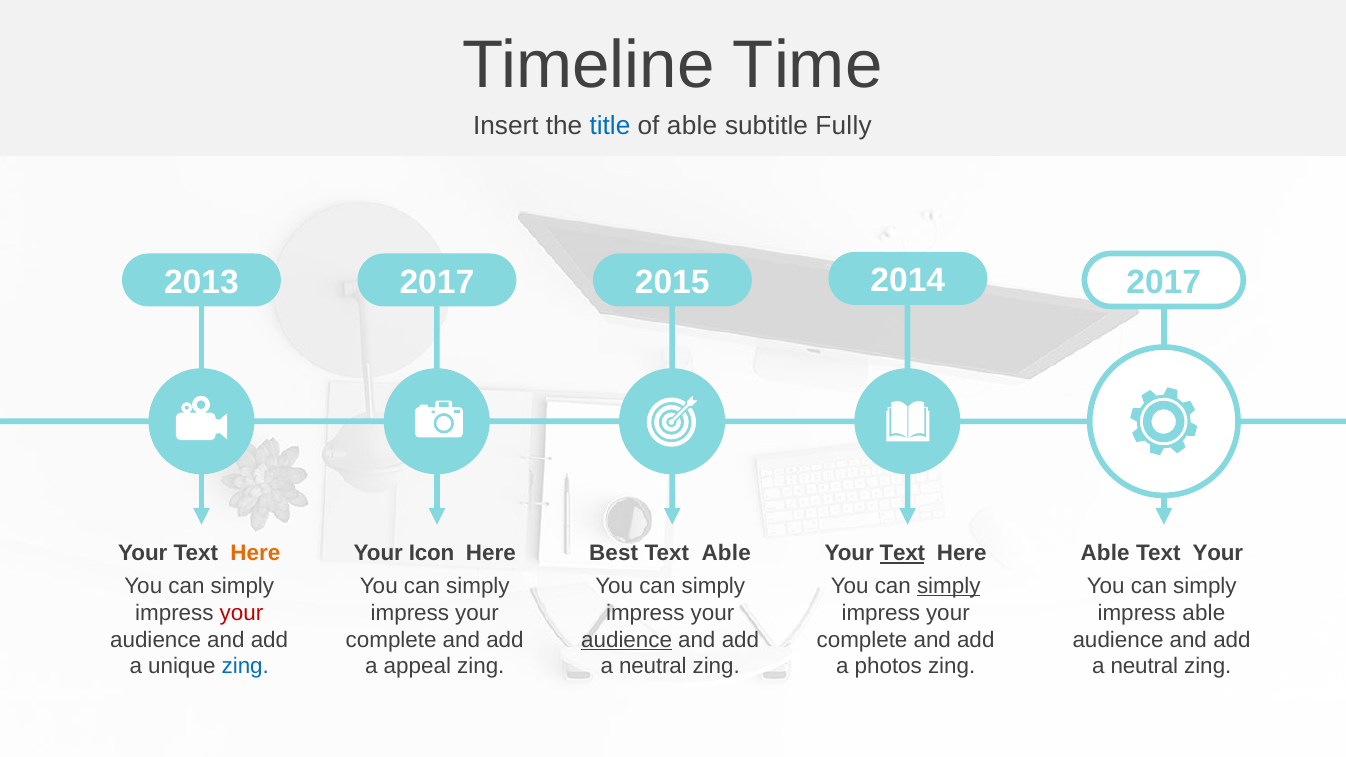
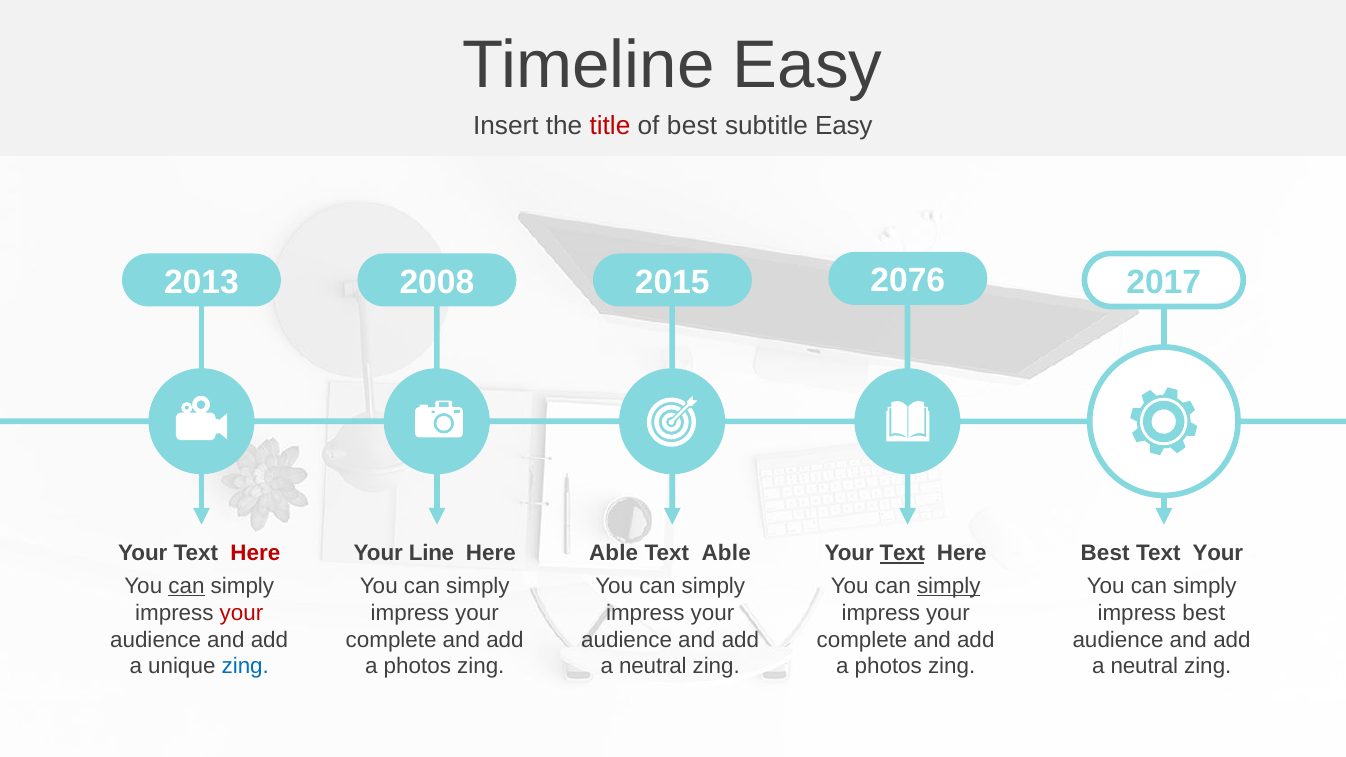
Timeline Time: Time -> Easy (808, 65)
title colour: blue -> red (610, 126)
of able: able -> best (692, 126)
subtitle Fully: Fully -> Easy (844, 126)
2013 2017: 2017 -> 2008 (437, 282)
2014: 2014 -> 2076 (908, 281)
Here colour: orange -> red (255, 554)
Icon: Icon -> Line (432, 554)
Best: Best -> Able (614, 554)
Able: Able -> Best (1105, 554)
can underline: none -> present (186, 586)
impress able: able -> best (1204, 613)
audience underline: present -> none (627, 640)
appeal: appeal -> photos (417, 667)
